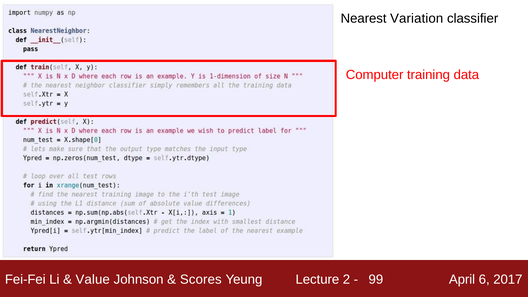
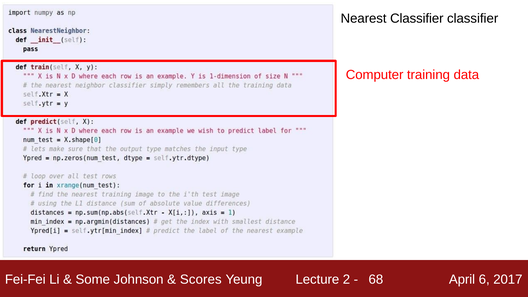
Nearest Variation: Variation -> Classifier (417, 18)
Value: Value -> Some (93, 279)
99: 99 -> 68 (376, 279)
